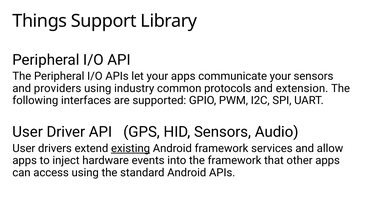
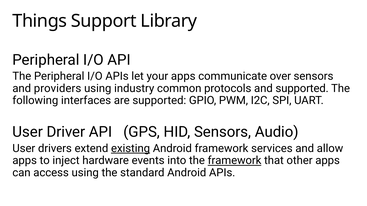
communicate your: your -> over (280, 76)
and extension: extension -> supported (302, 89)
framework underline: none -> present (235, 161)
